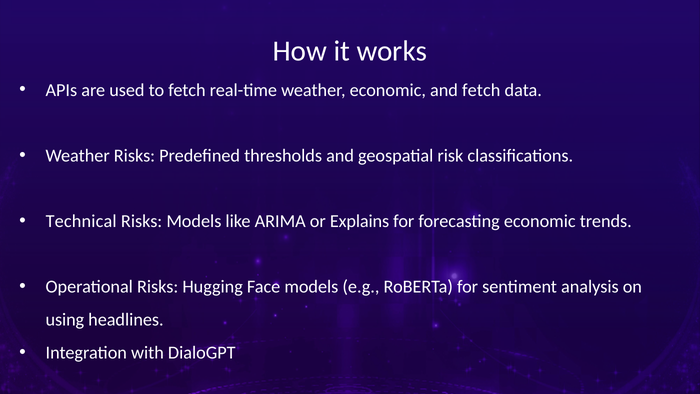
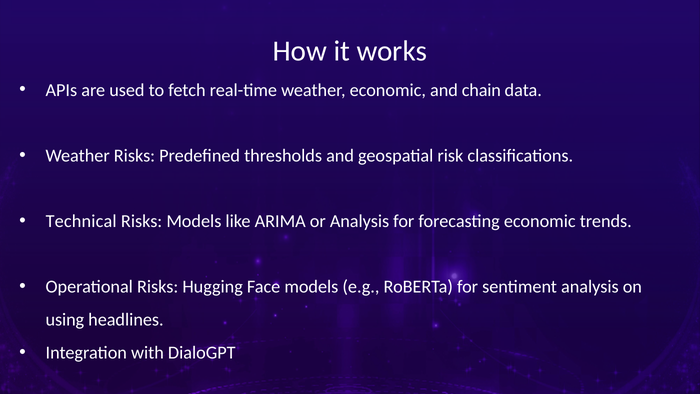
and fetch: fetch -> chain (481, 90)
or Explains: Explains -> Analysis (360, 221)
